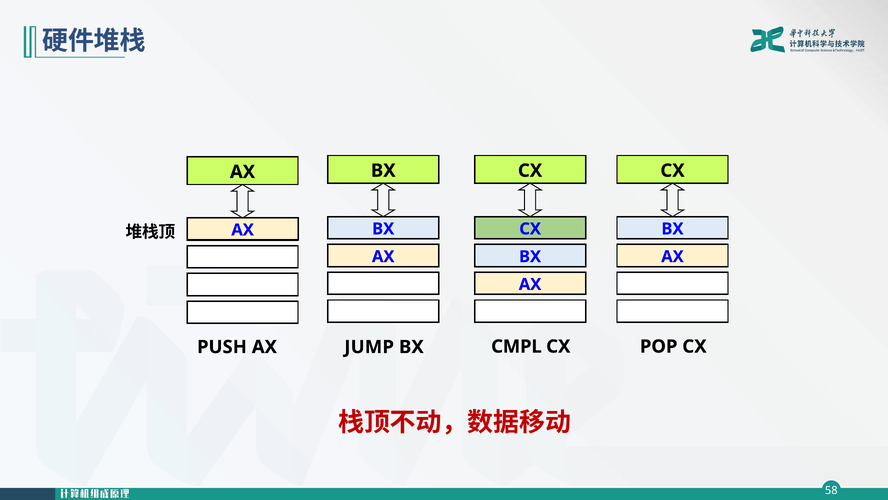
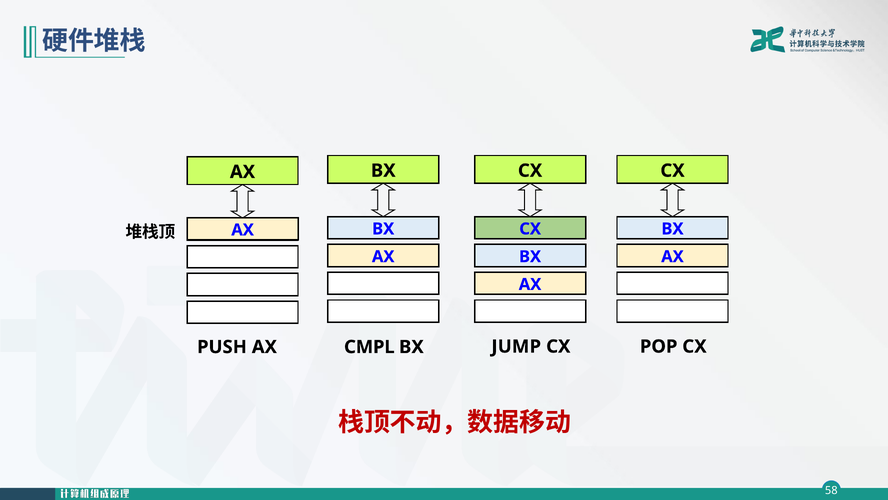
JUMP: JUMP -> CMPL (369, 347)
CMPL: CMPL -> JUMP (516, 346)
